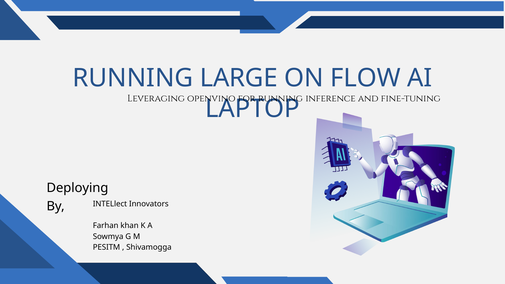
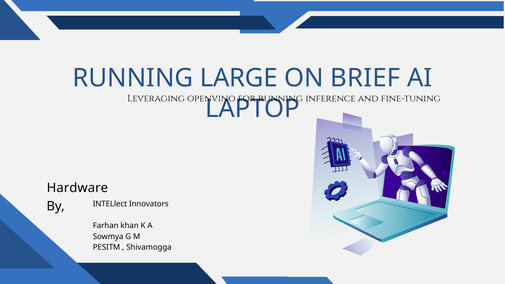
FLOW: FLOW -> BRIEF (365, 78)
Deploying: Deploying -> Hardware (77, 188)
